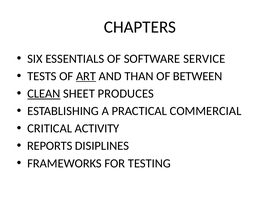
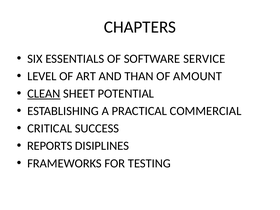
TESTS: TESTS -> LEVEL (42, 76)
ART underline: present -> none (86, 76)
BETWEEN: BETWEEN -> AMOUNT (198, 76)
PRODUCES: PRODUCES -> POTENTIAL (126, 94)
ACTIVITY: ACTIVITY -> SUCCESS (97, 128)
